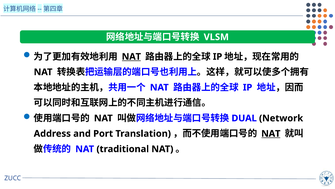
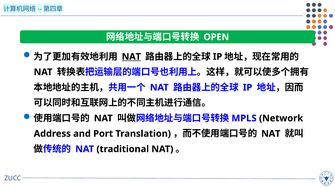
VLSM: VLSM -> OPEN (216, 37)
DUAL: DUAL -> MPLS (244, 118)
NAT underline: present -> none (271, 133)
